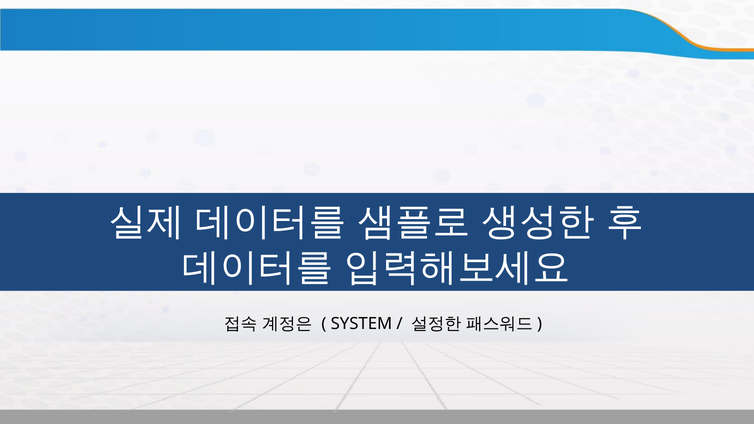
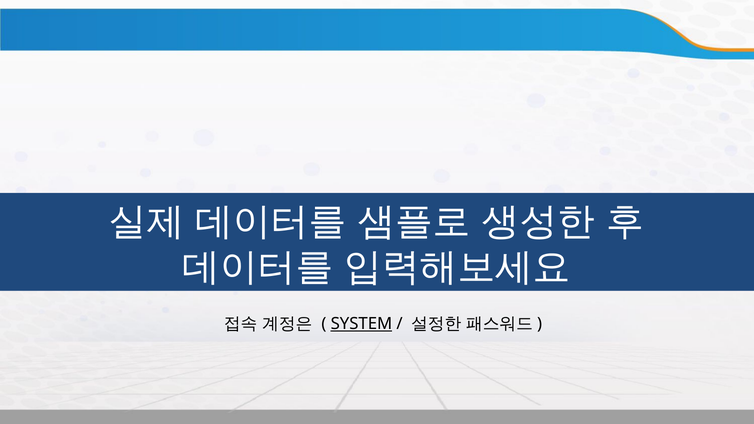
SYSTEM underline: none -> present (361, 324)
